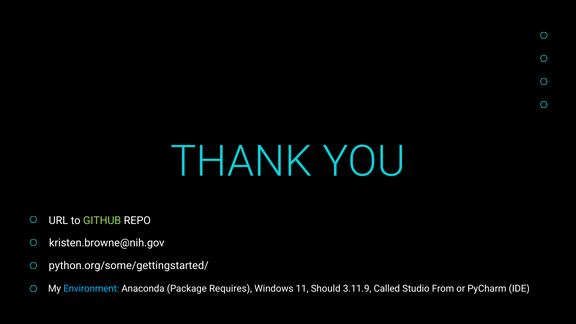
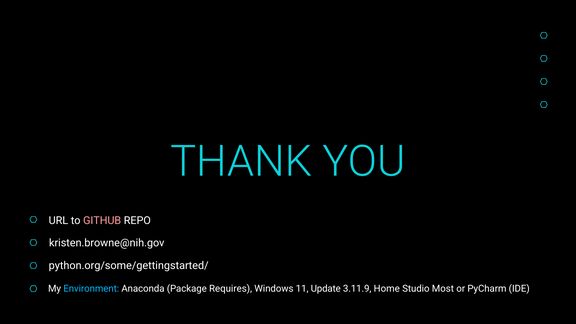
GITHUB colour: light green -> pink (102, 221)
Should: Should -> Update (326, 289)
Called: Called -> Home (387, 289)
From: From -> Most (443, 289)
